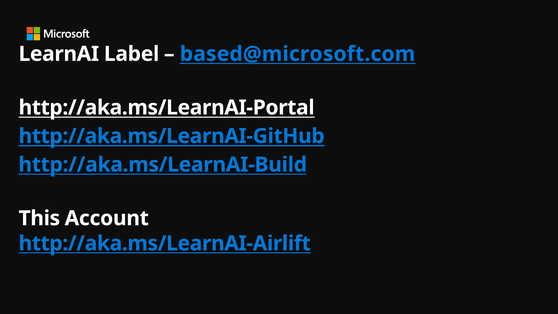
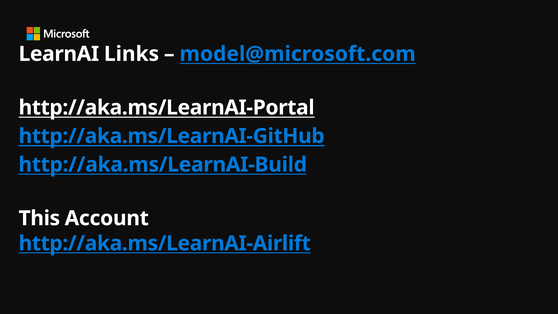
Label: Label -> Links (131, 54)
based@microsoft.com: based@microsoft.com -> model@microsoft.com (298, 54)
